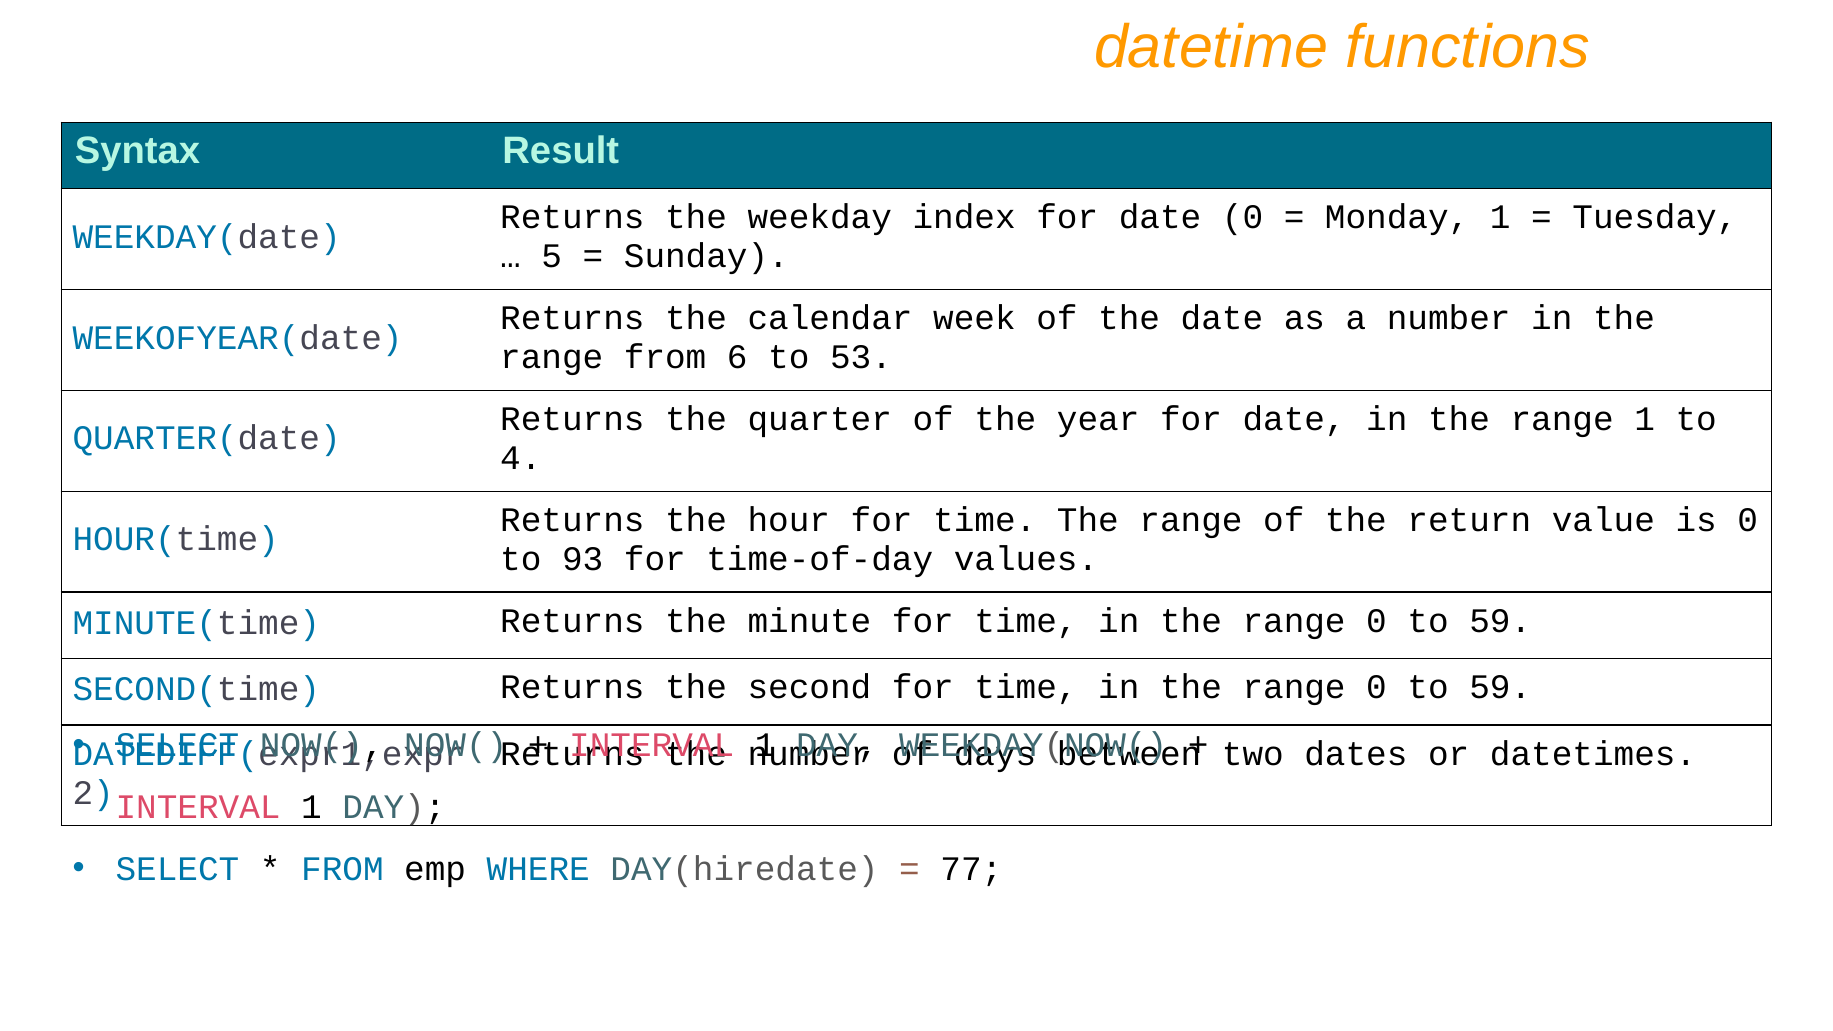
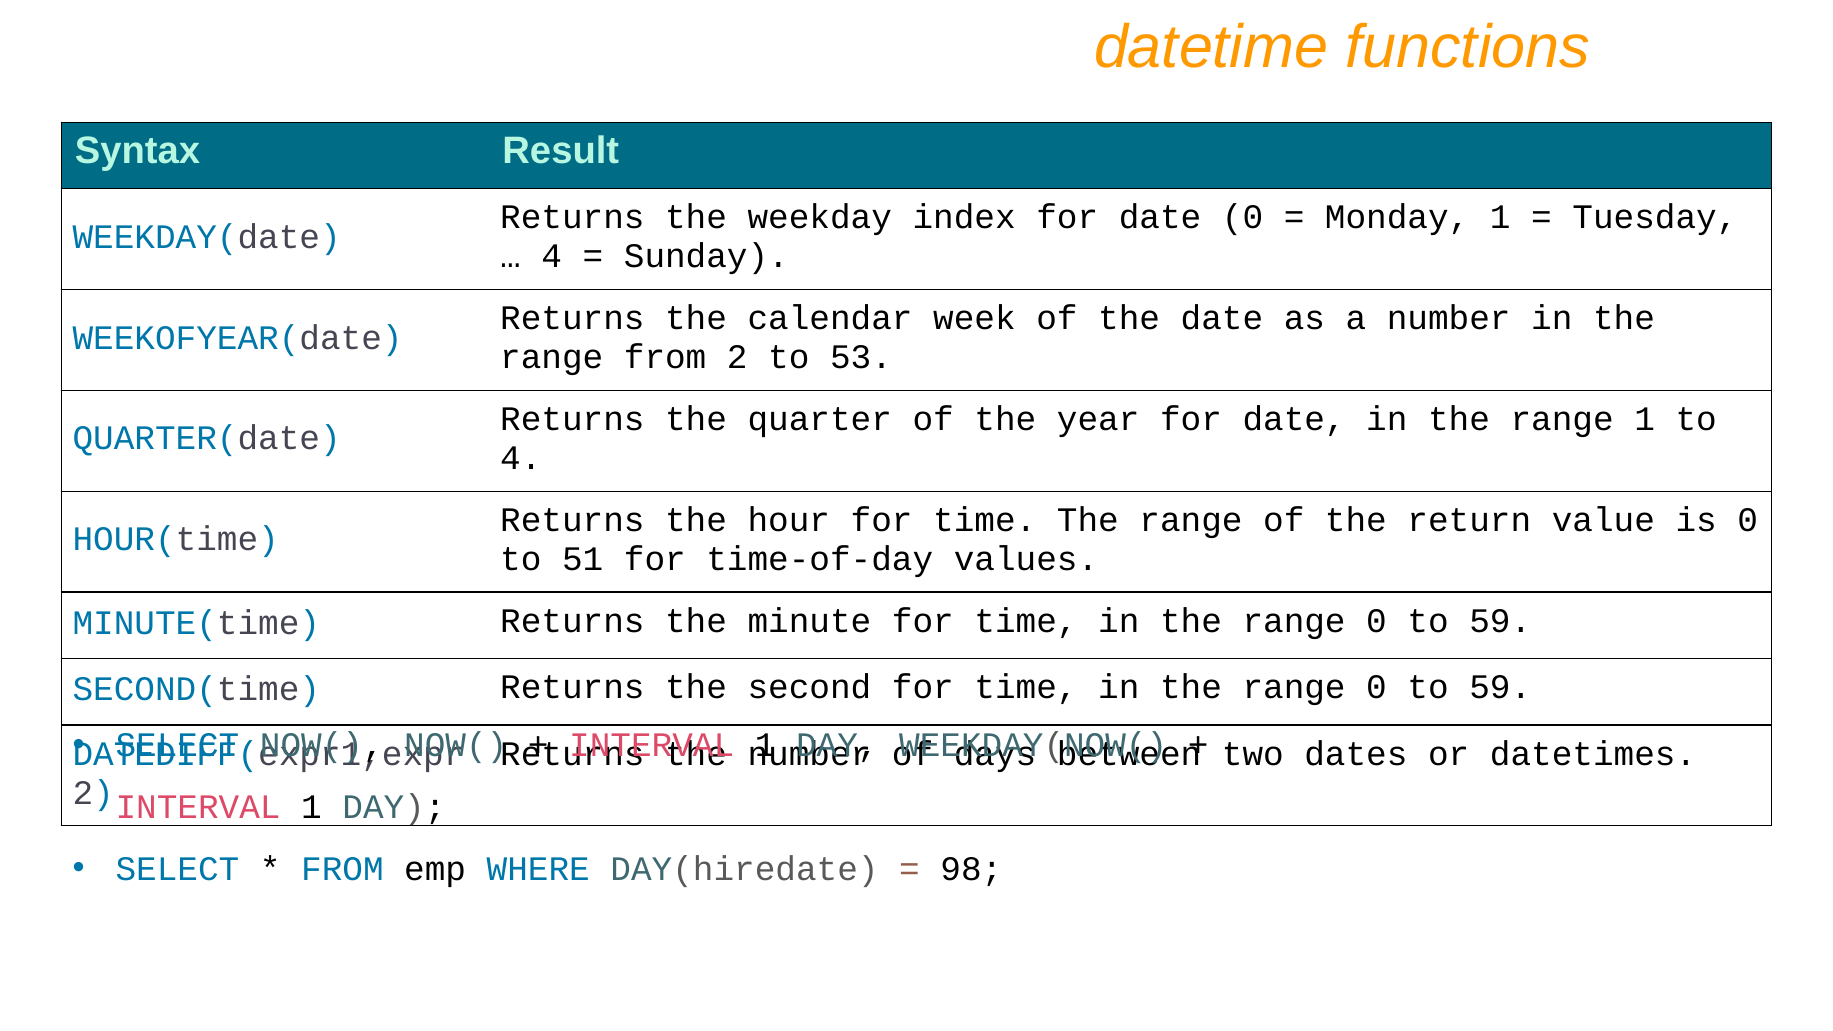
5: 5 -> 4 (552, 256)
from 6: 6 -> 2 (737, 357)
93: 93 -> 51 (583, 559)
77: 77 -> 98 (971, 869)
